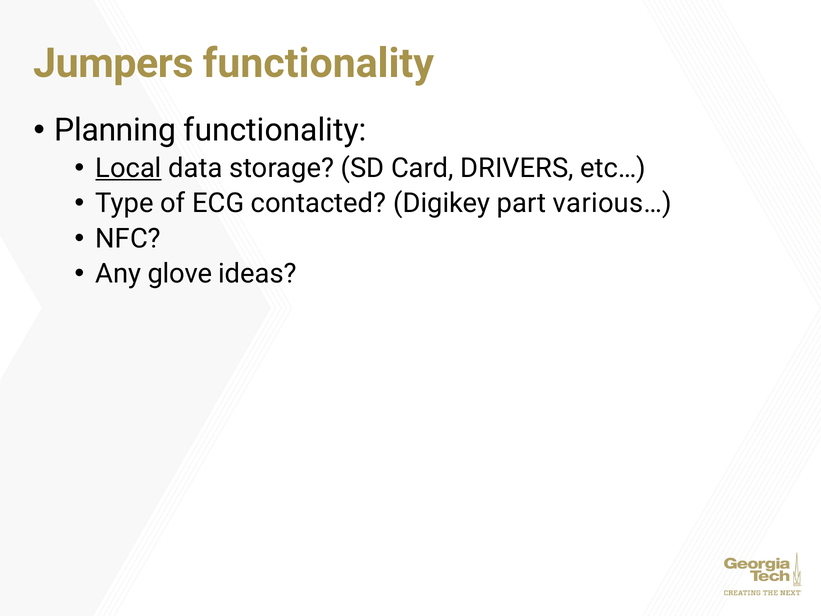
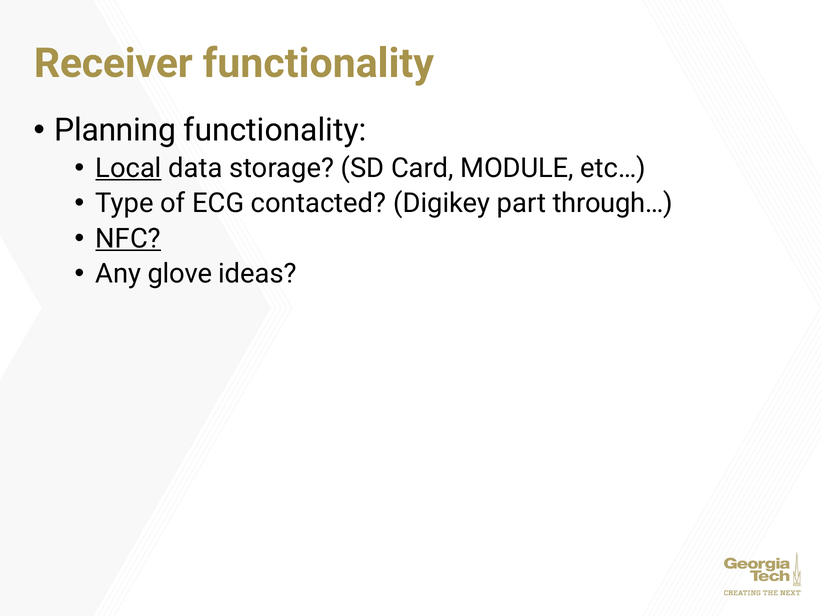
Jumpers: Jumpers -> Receiver (113, 63)
DRIVERS: DRIVERS -> MODULE (517, 168)
various…: various… -> through… (613, 203)
NFC underline: none -> present (128, 238)
